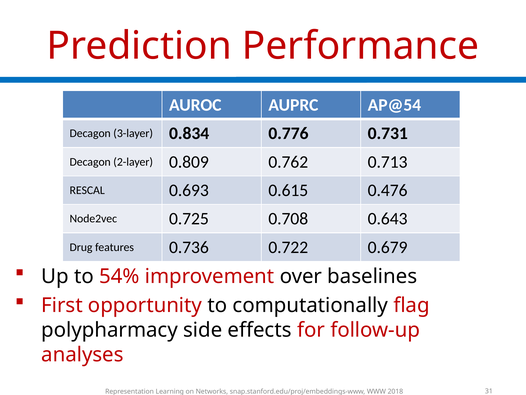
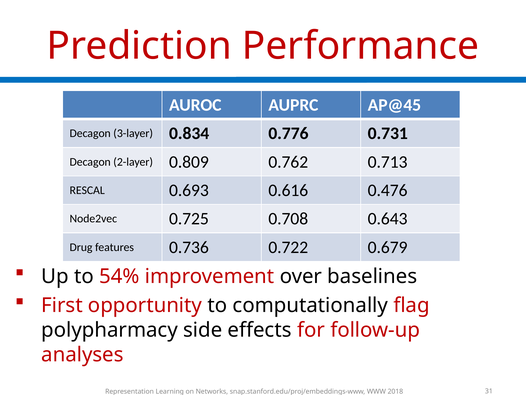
AP@54: AP@54 -> AP@45 (394, 105)
0.615: 0.615 -> 0.616 (288, 190)
